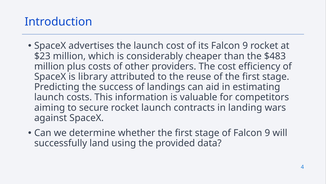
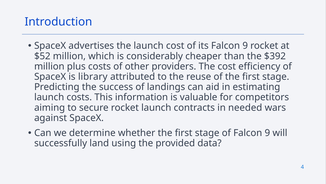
$23: $23 -> $52 (42, 56)
$483: $483 -> $392 (275, 56)
landing: landing -> needed (245, 107)
